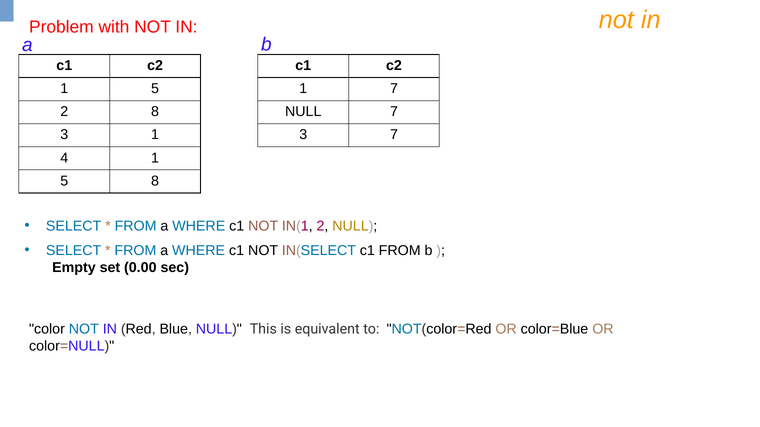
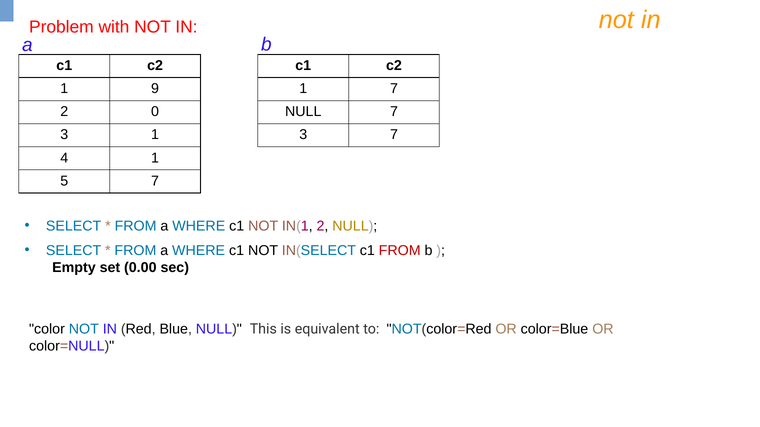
5: 5 -> 9 (155, 89)
2 8: 8 -> 0 (155, 112)
5 8: 8 -> 7 (155, 181)
FROM colour: black -> red (400, 251)
